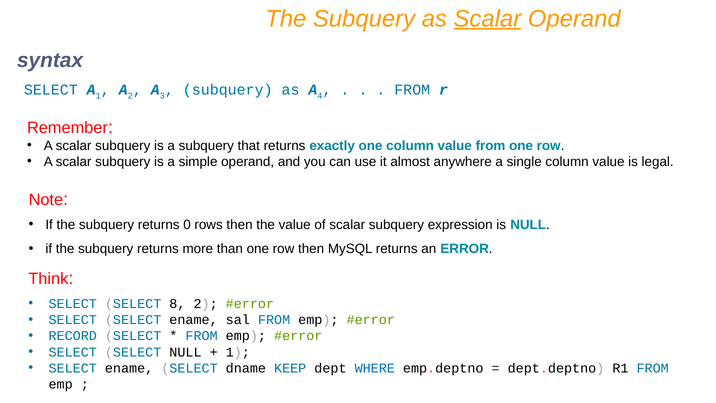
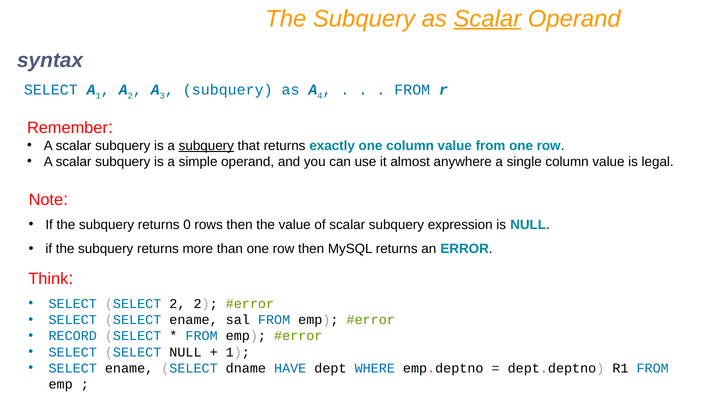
subquery underline: none -> present (206, 146)
SELECT 8: 8 -> 2 (177, 304)
KEEP: KEEP -> HAVE (290, 368)
